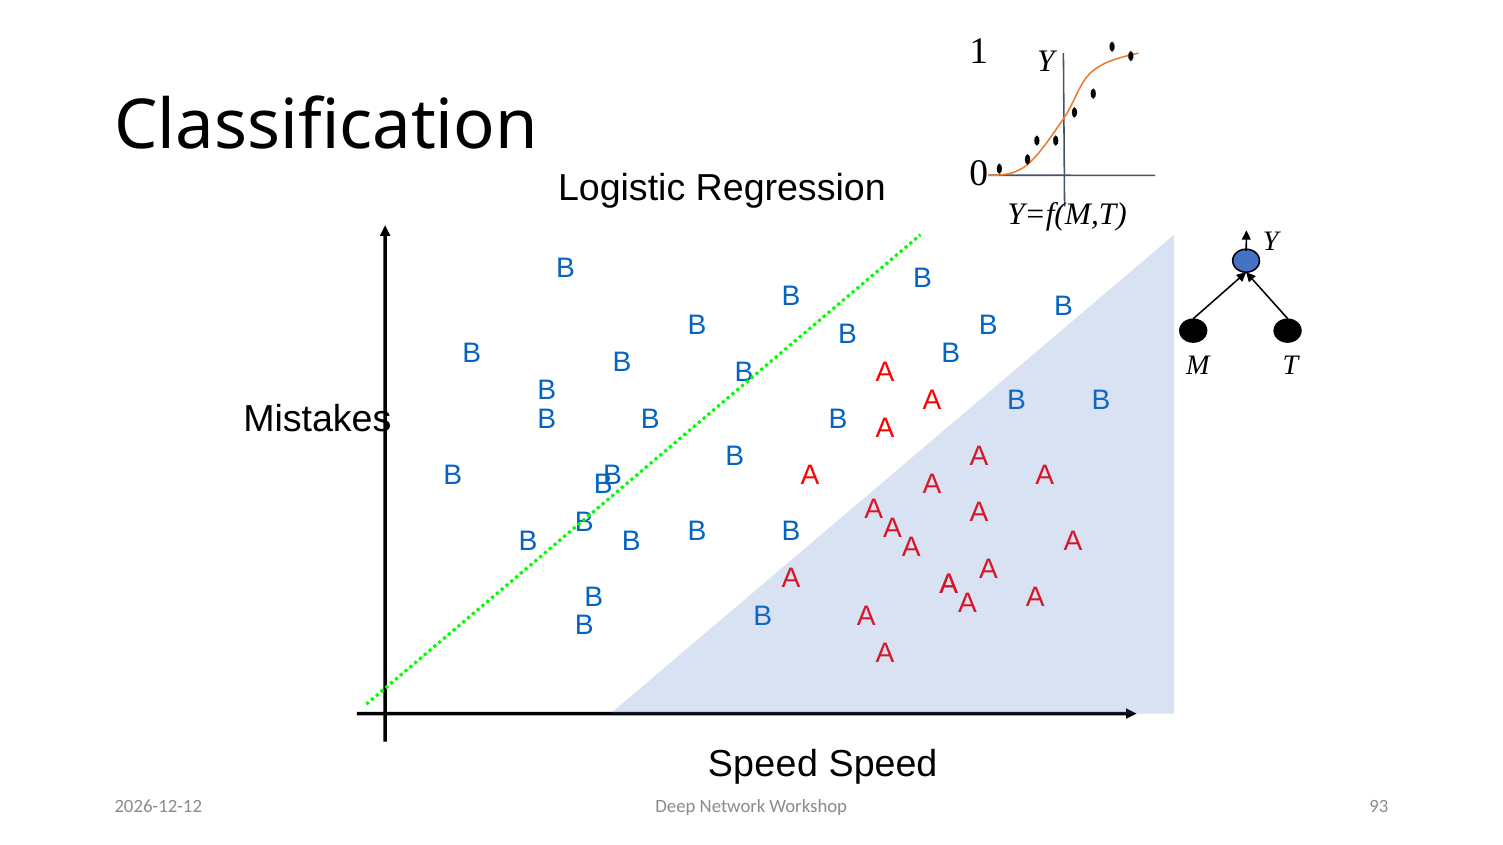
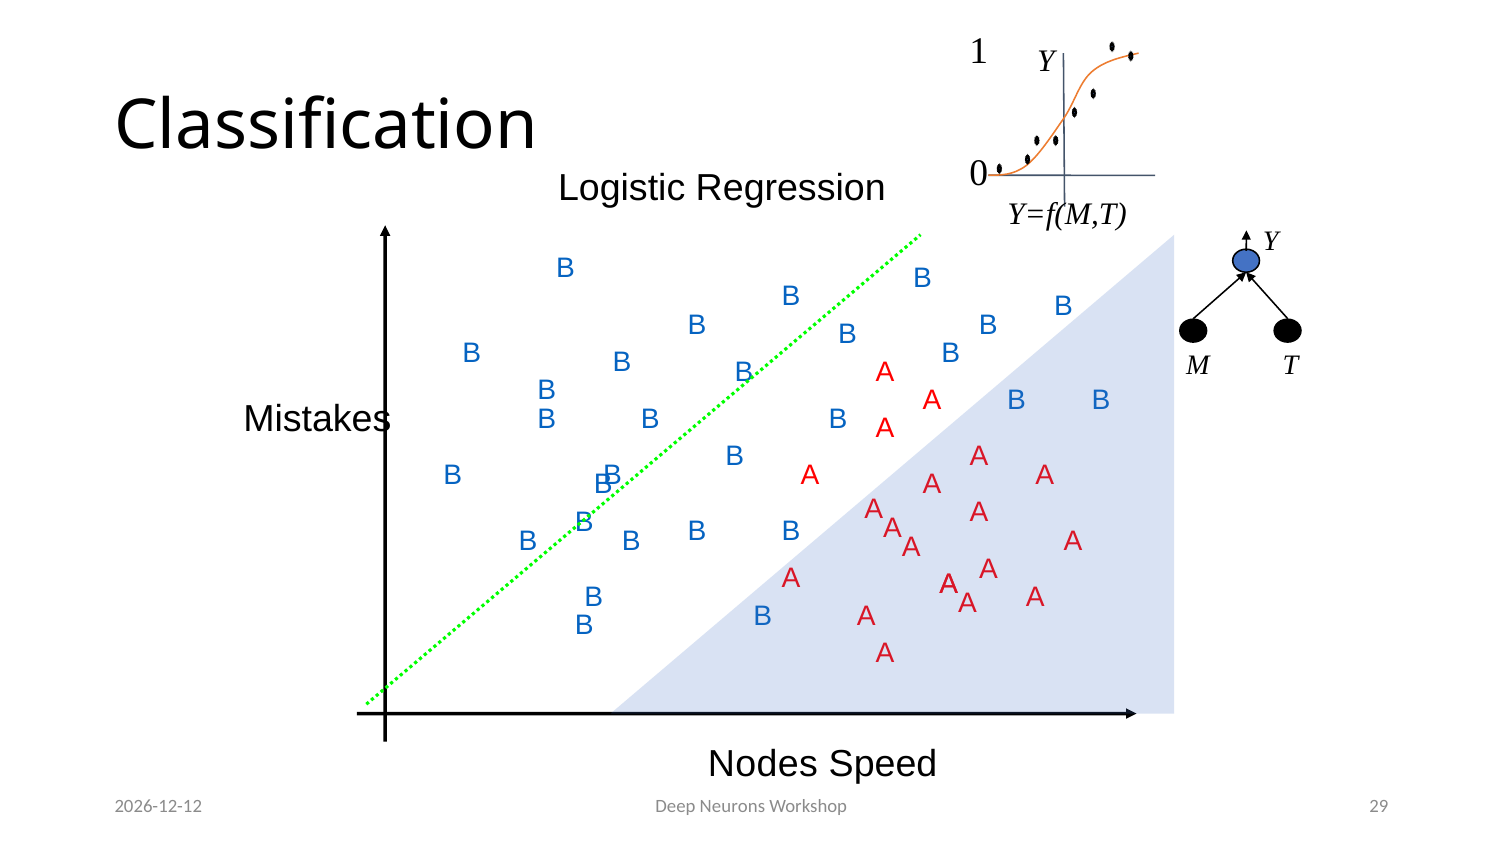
Speed: Speed -> Nodes (763, 764)
Network: Network -> Neurons (732, 807)
93: 93 -> 29 (1379, 807)
